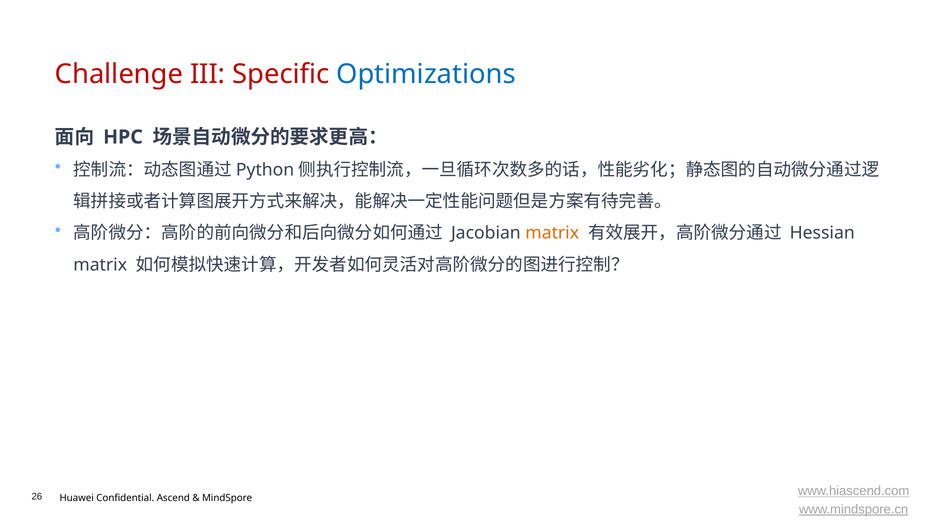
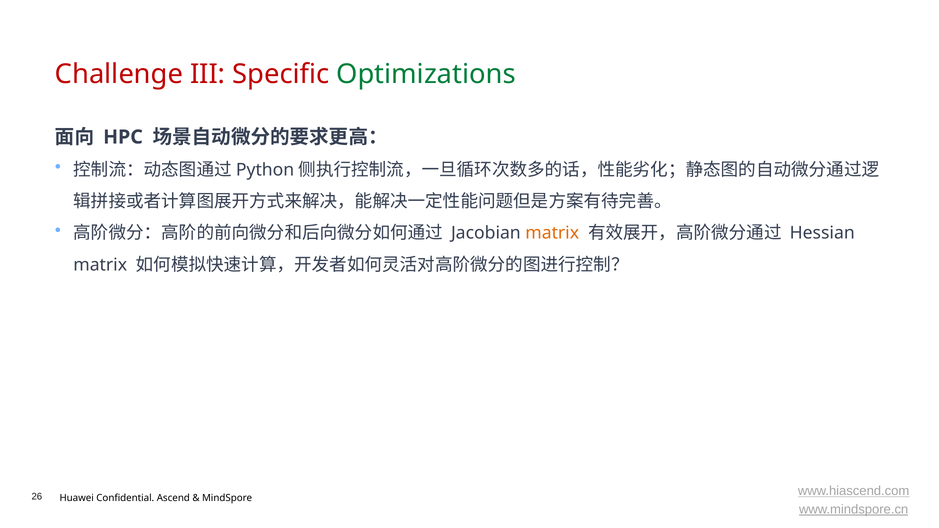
Optimizations colour: blue -> green (426, 74)
